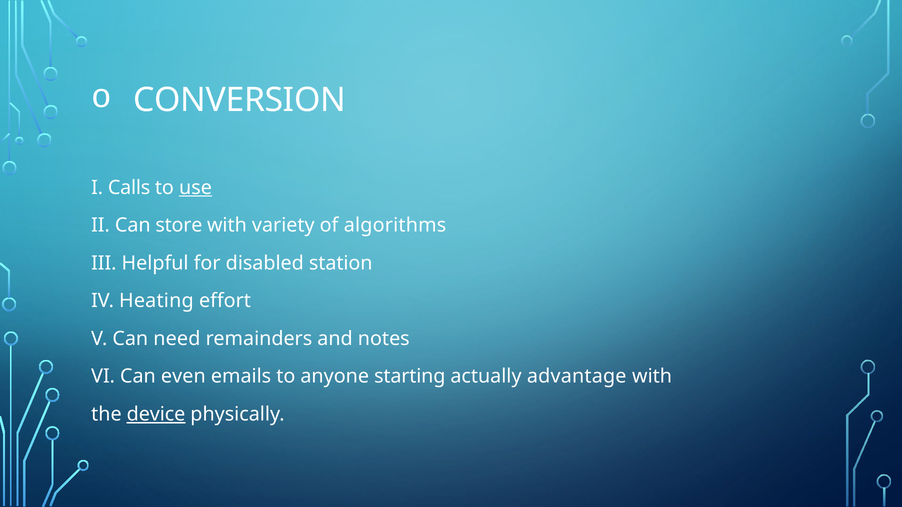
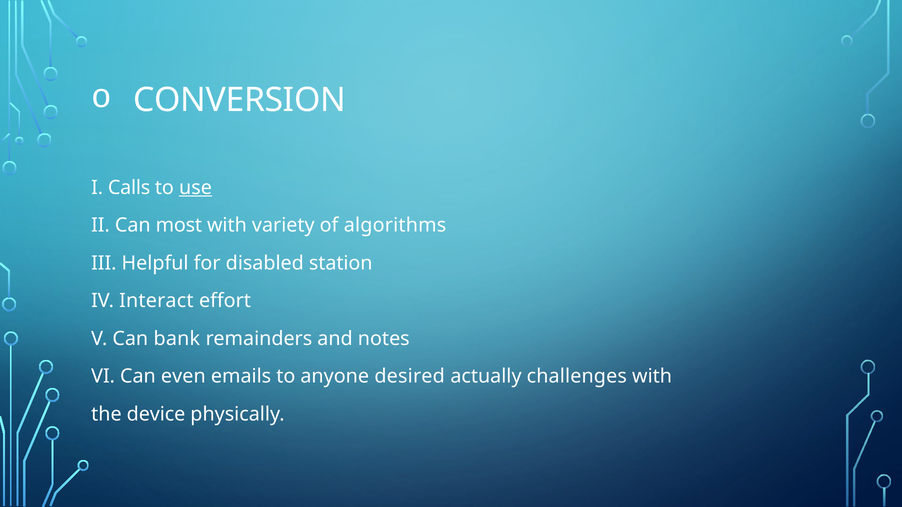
store: store -> most (179, 226)
Heating: Heating -> Interact (156, 301)
need: need -> bank (177, 339)
starting: starting -> desired (410, 377)
advantage: advantage -> challenges (577, 377)
device underline: present -> none (156, 415)
